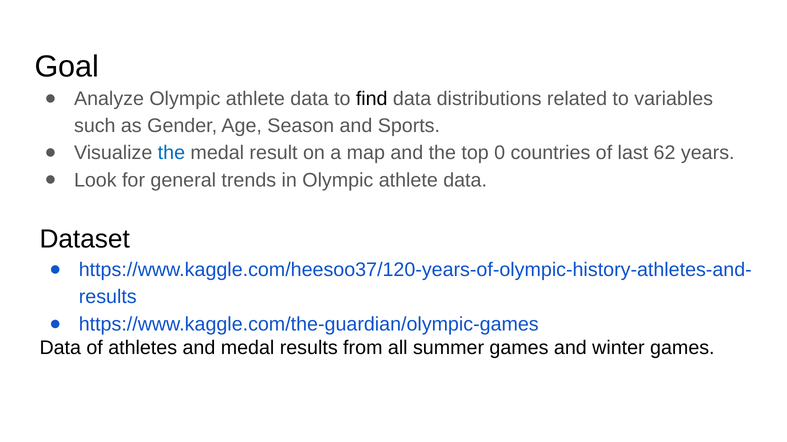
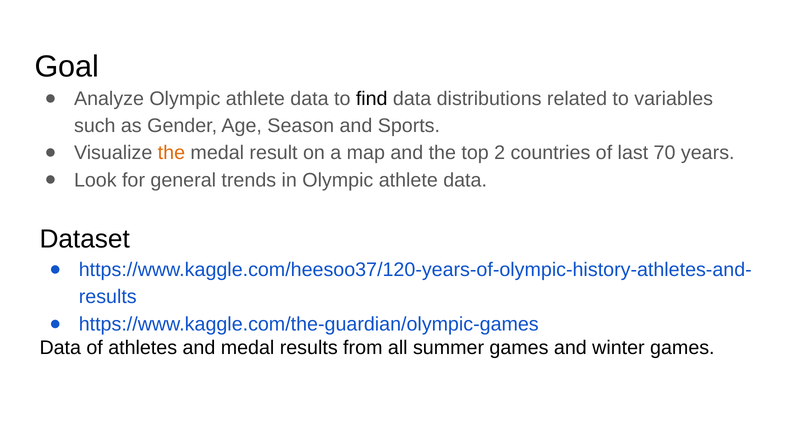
the colour: blue -> orange (171, 153)
0: 0 -> 2 (500, 153)
62: 62 -> 70 (665, 153)
